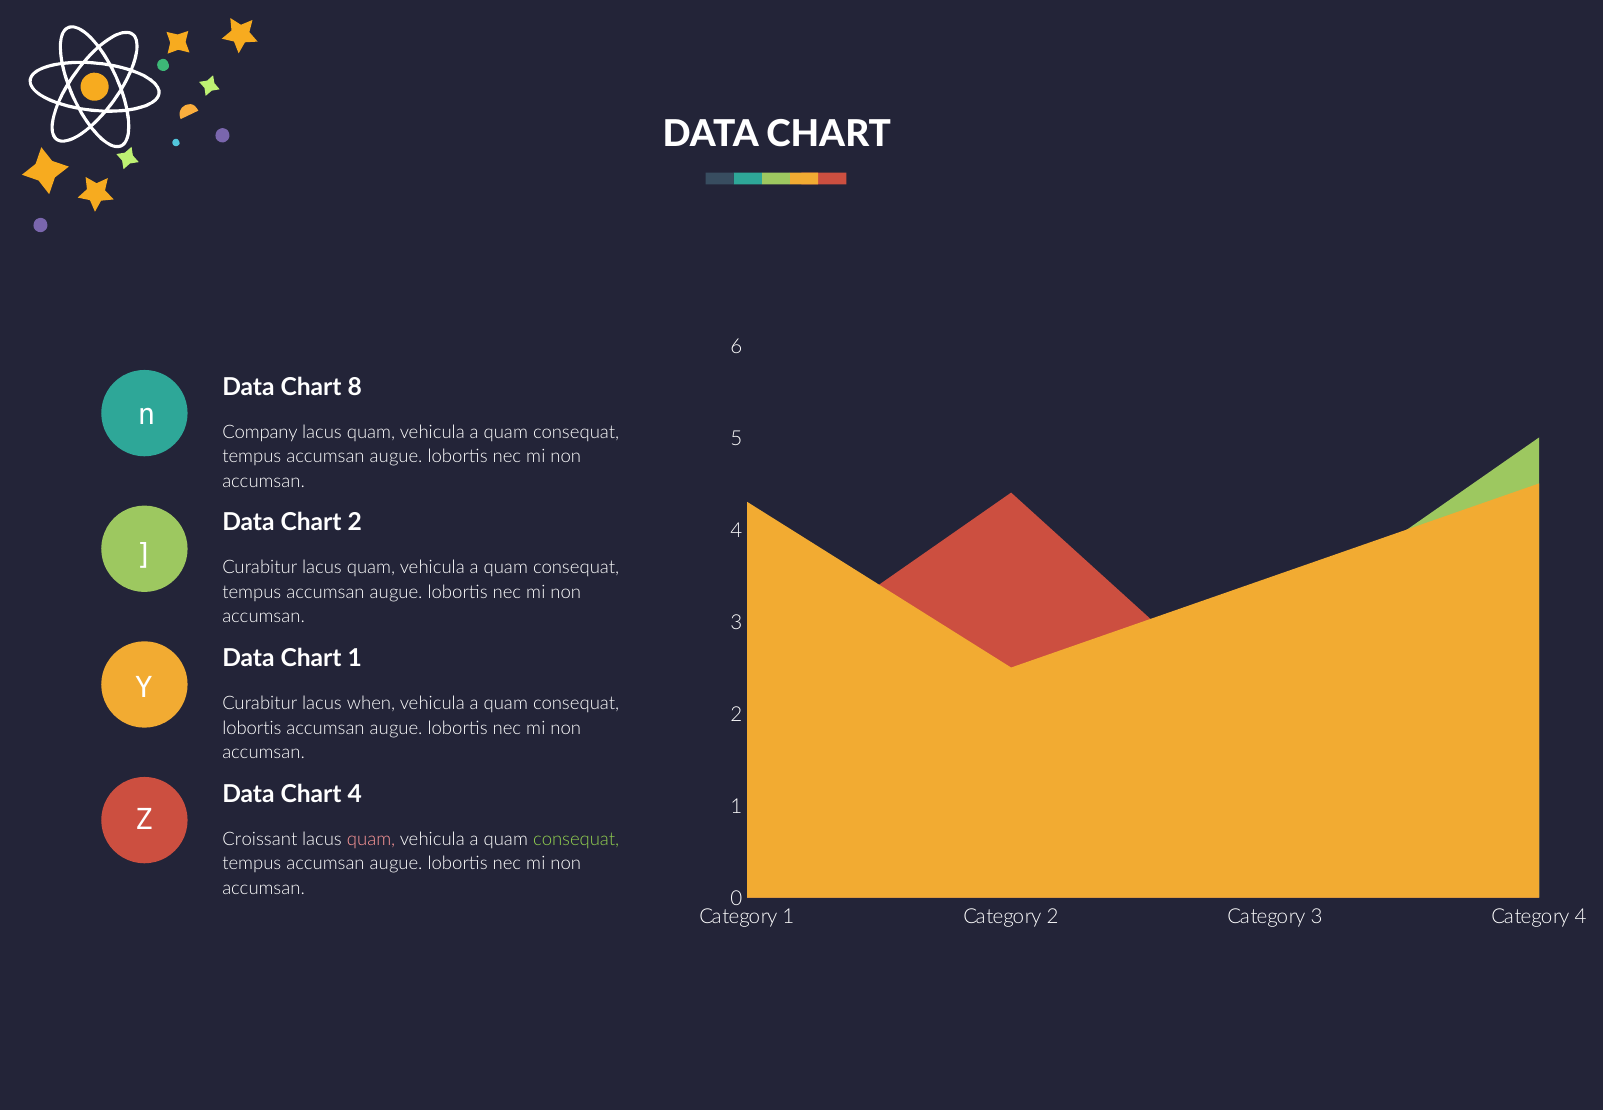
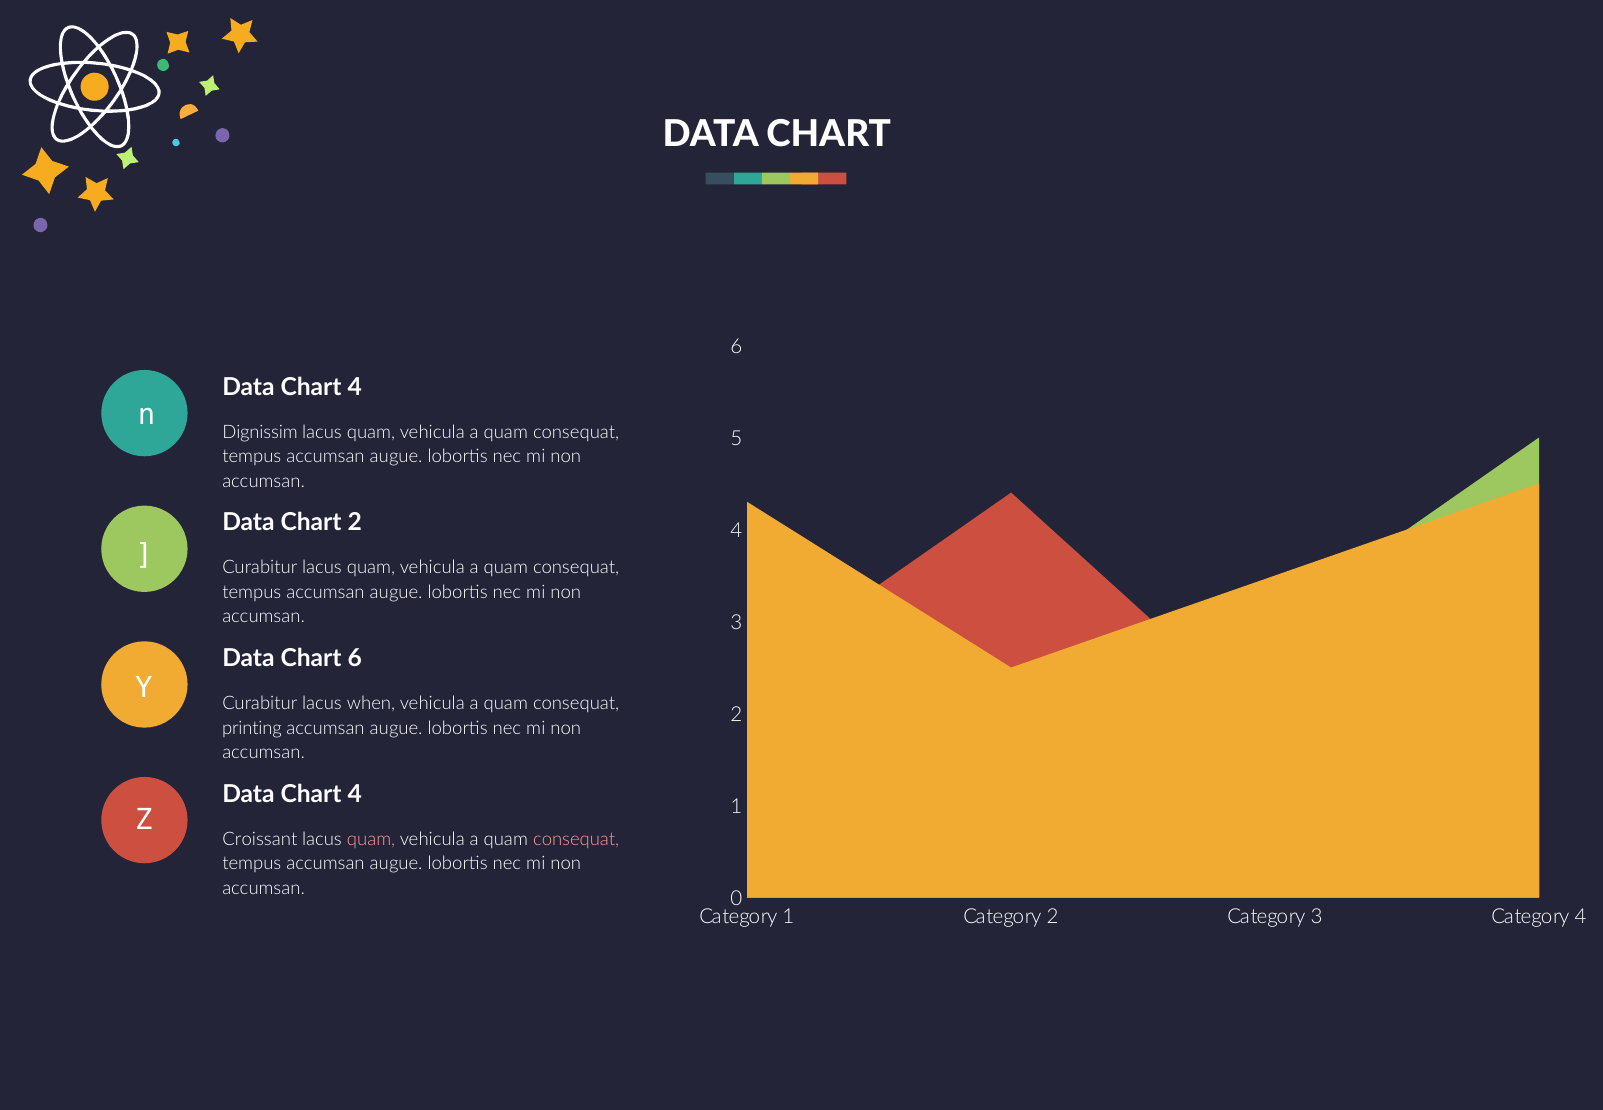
8: 8 -> 4 (355, 387)
Company: Company -> Dignissim (260, 432)
Chart 1: 1 -> 6 (355, 658)
lobortis: lobortis -> printing (252, 728)
consequat colour: light green -> pink (576, 839)
